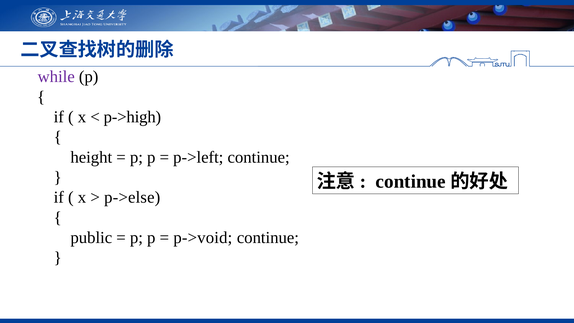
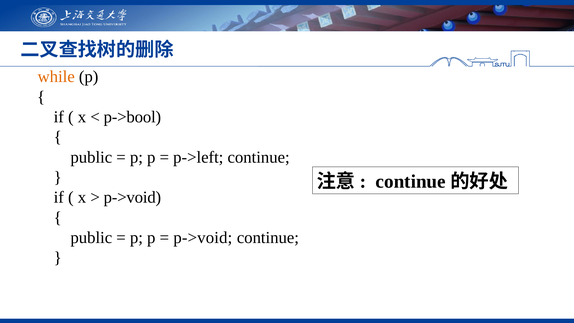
while colour: purple -> orange (56, 77)
p->high: p->high -> p->bool (132, 117)
height: height -> public (91, 157)
p->else: p->else -> p->void (132, 197)
